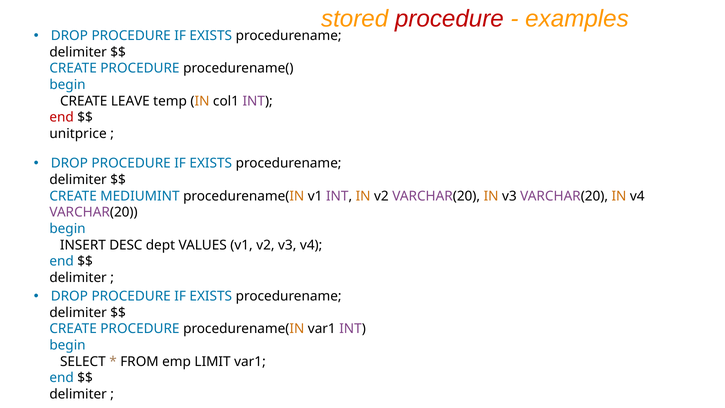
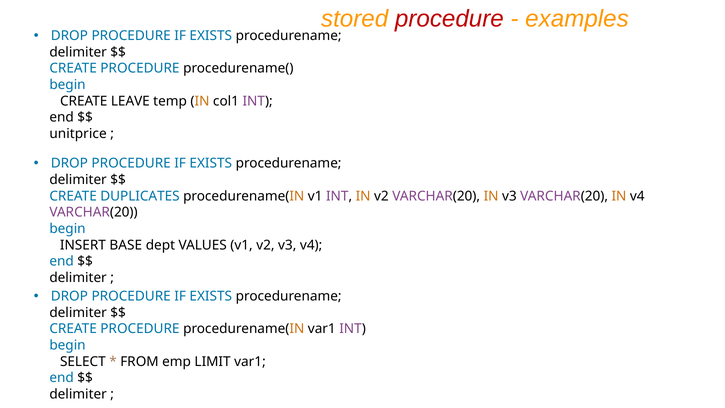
end colour: red -> black (62, 117)
MEDIUMINT: MEDIUMINT -> DUPLICATES (140, 196)
DESC: DESC -> BASE (126, 245)
